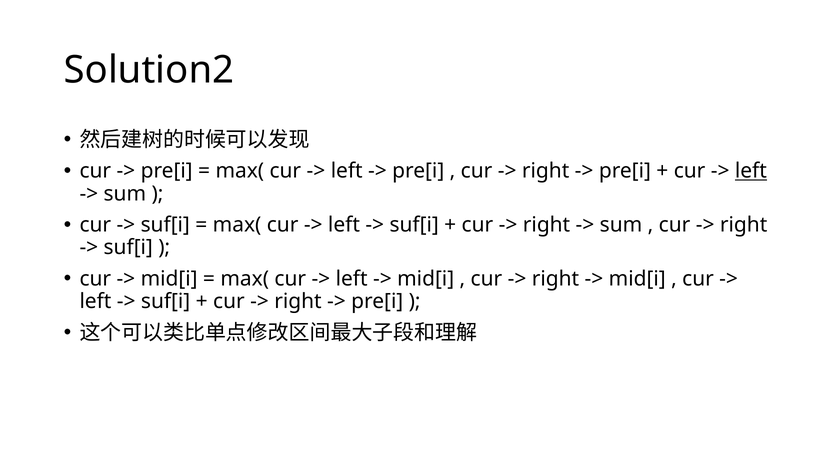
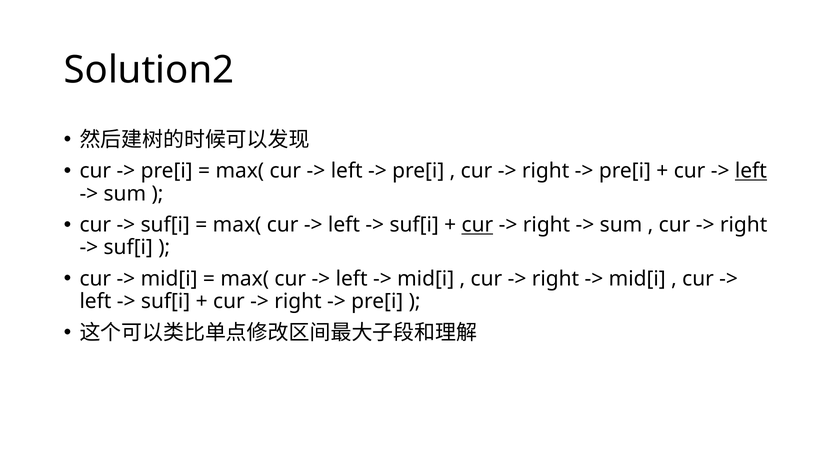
cur underline: none -> present (477, 225)
